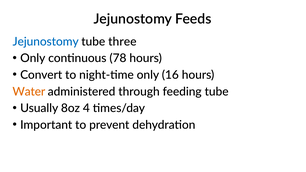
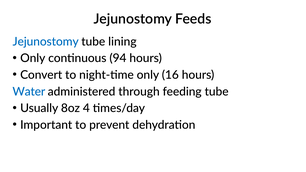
three: three -> lining (122, 42)
78: 78 -> 94 (118, 58)
Water colour: orange -> blue (29, 92)
